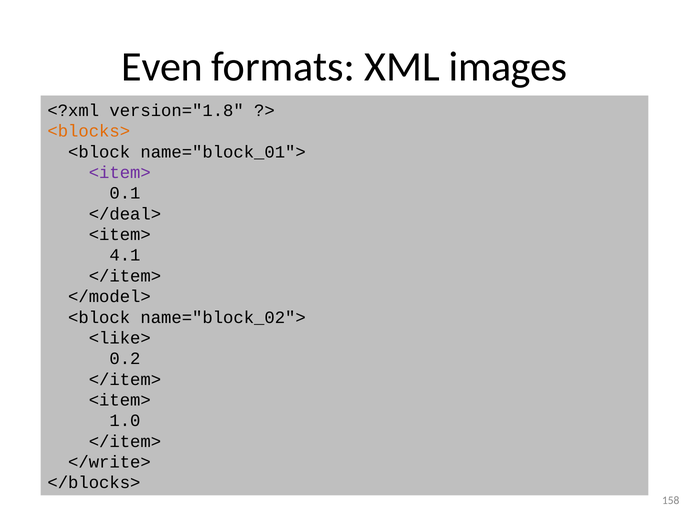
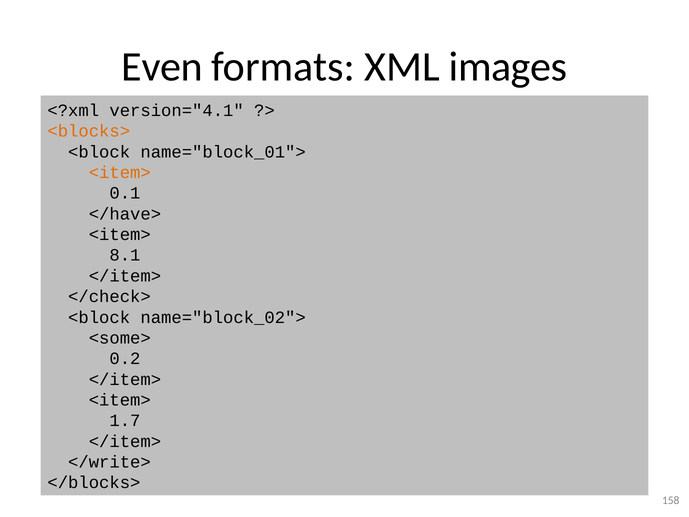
version="1.8: version="1.8 -> version="4.1 (177, 110)
<item> colour: purple -> orange (120, 173)
</deal>: </deal> -> </have> (125, 214)
4.1: 4.1 -> 8.1 (125, 255)
</model>: </model> -> </check> (109, 297)
<like>: <like> -> <some> (120, 338)
1.0: 1.0 -> 1.7 (125, 421)
